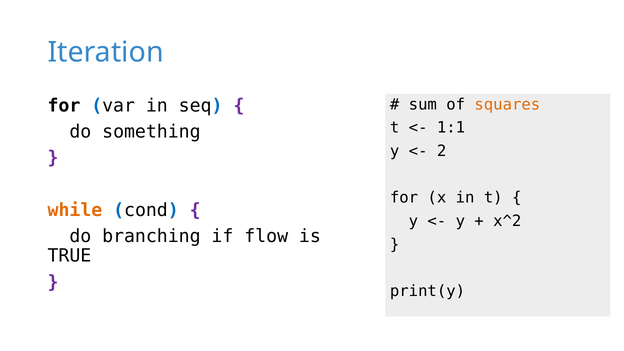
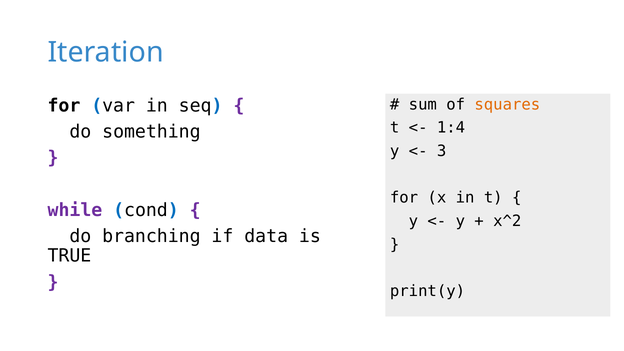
1:1: 1:1 -> 1:4 (451, 128)
2: 2 -> 3 (442, 151)
while colour: orange -> purple (75, 210)
flow: flow -> data (266, 236)
